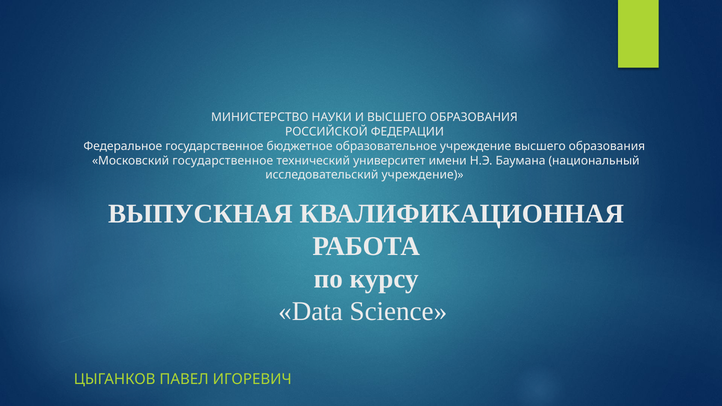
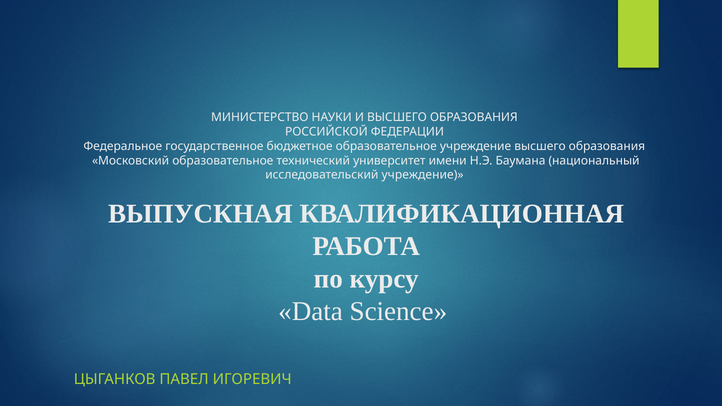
Московский государственное: государственное -> образовательное (223, 161)
